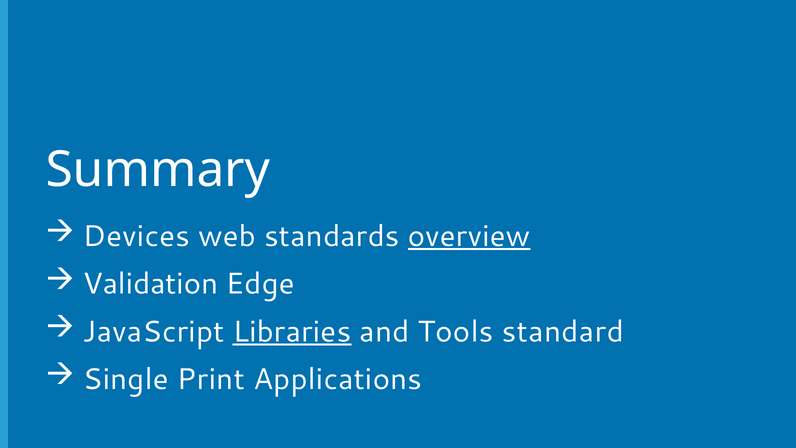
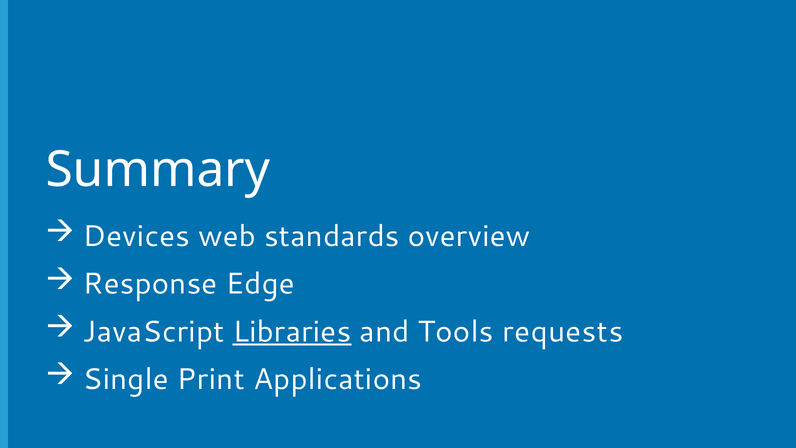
overview underline: present -> none (469, 236)
Validation: Validation -> Response (150, 284)
standard: standard -> requests (563, 332)
